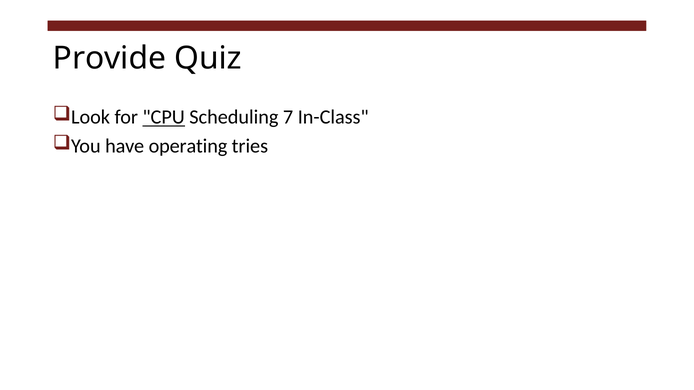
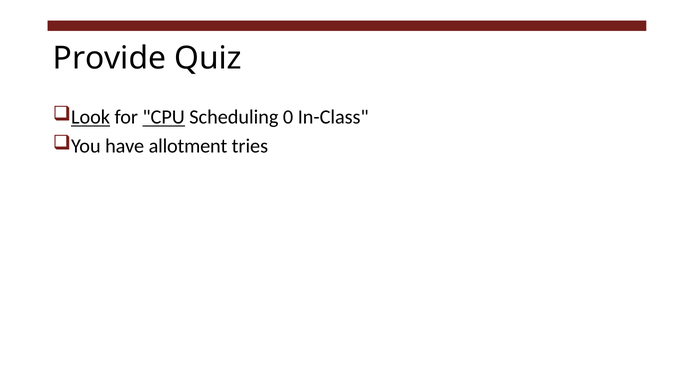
Look underline: none -> present (91, 117)
7: 7 -> 0 (288, 117)
operating: operating -> allotment (188, 146)
